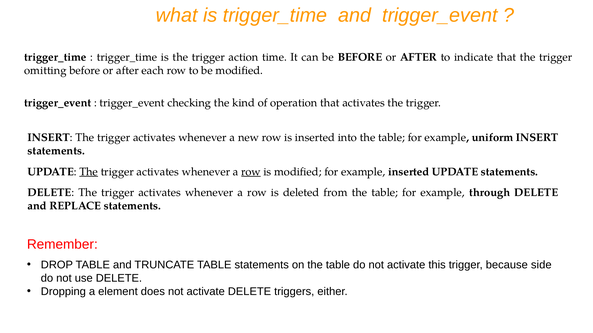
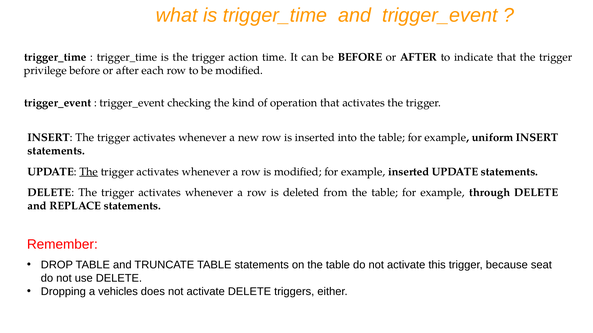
omitting: omitting -> privilege (45, 71)
row underline: present -> none (251, 172)
side: side -> seat (541, 265)
element: element -> vehicles (118, 292)
